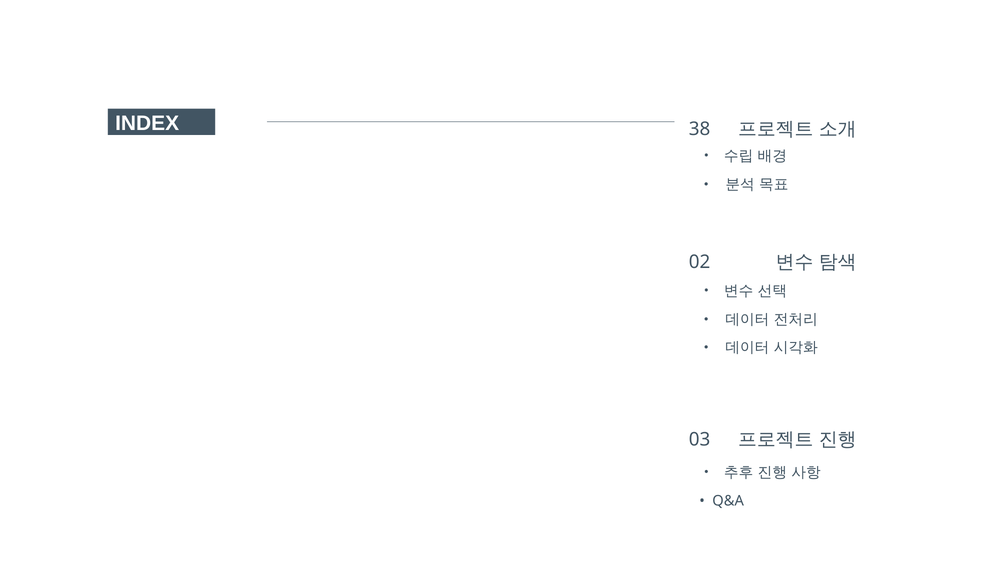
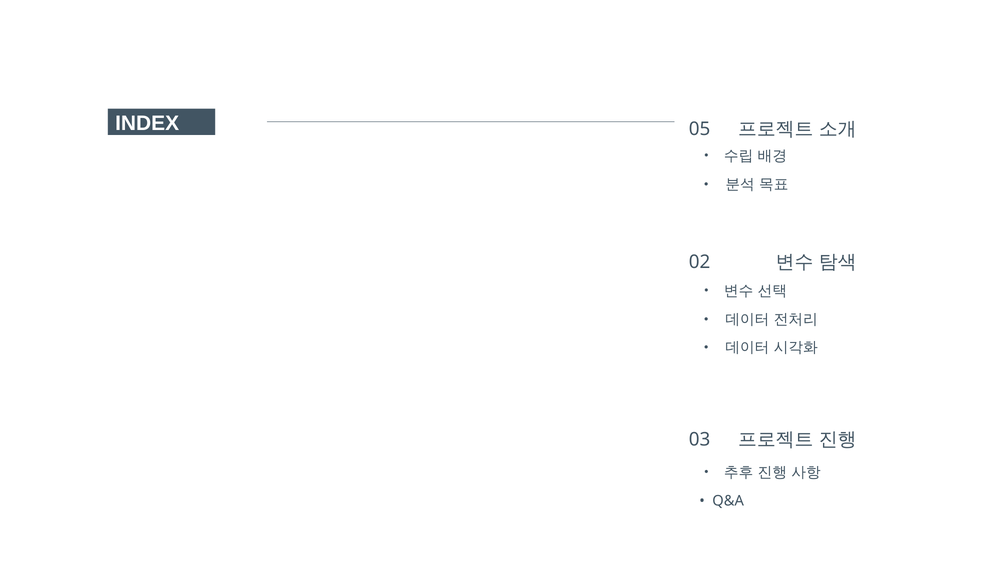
38: 38 -> 05 (700, 129)
